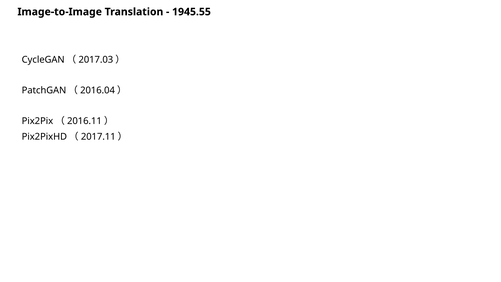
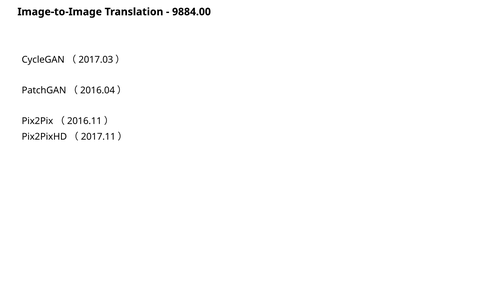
1945.55: 1945.55 -> 9884.00 (191, 12)
